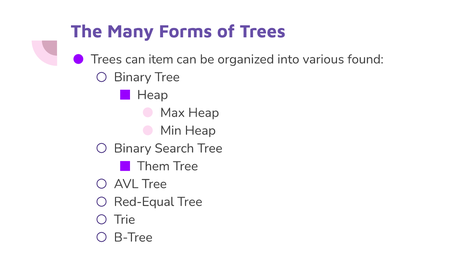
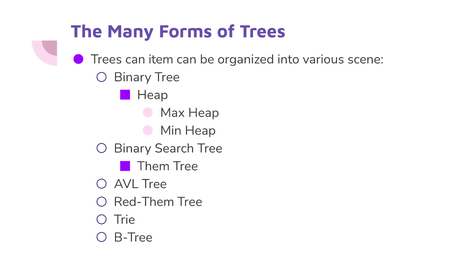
found: found -> scene (365, 59)
Red-Equal: Red-Equal -> Red-Them (144, 201)
